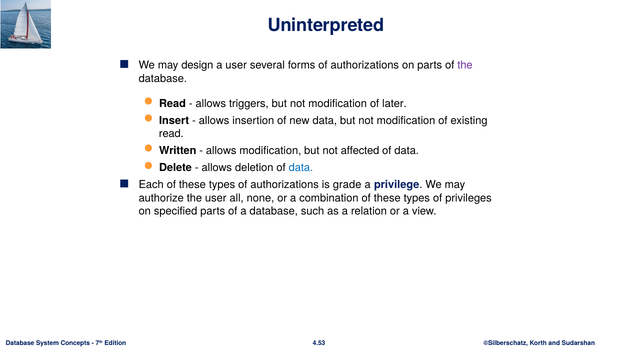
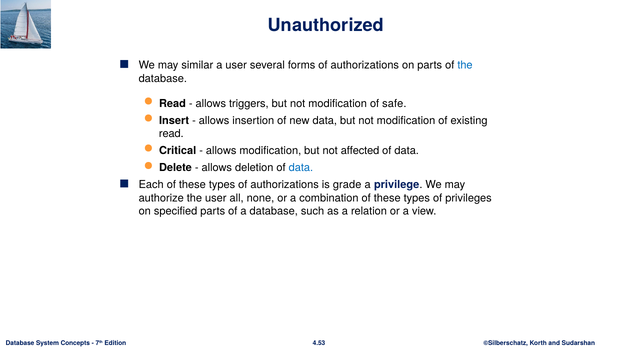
Uninterpreted: Uninterpreted -> Unauthorized (326, 25)
design: design -> similar (197, 65)
the colour: purple -> blue (465, 65)
later: later -> safe (394, 103)
Written: Written -> Critical (178, 151)
